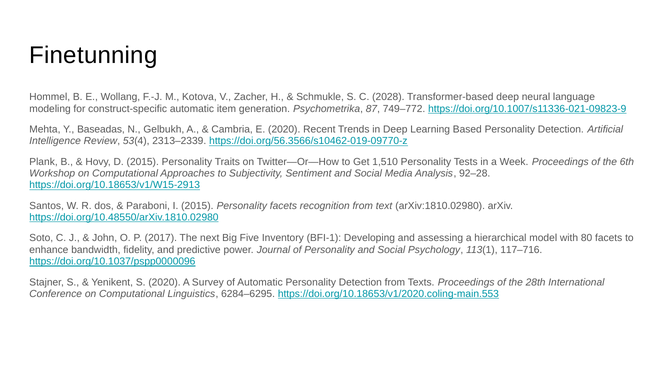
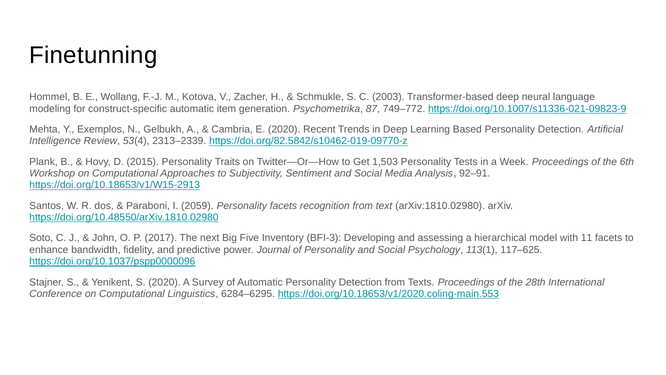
2028: 2028 -> 2003 (388, 97)
Baseadas: Baseadas -> Exemplos (101, 129)
https://doi.org/56.3566/s10462-019-09770-z: https://doi.org/56.3566/s10462-019-09770-z -> https://doi.org/82.5842/s10462-019-09770-z (308, 141)
1,510: 1,510 -> 1,503 (385, 162)
92–28: 92–28 -> 92–91 (475, 173)
I 2015: 2015 -> 2059 (197, 206)
BFI-1: BFI-1 -> BFI-3 (324, 238)
80: 80 -> 11 (587, 238)
117–716: 117–716 -> 117–625 (521, 250)
